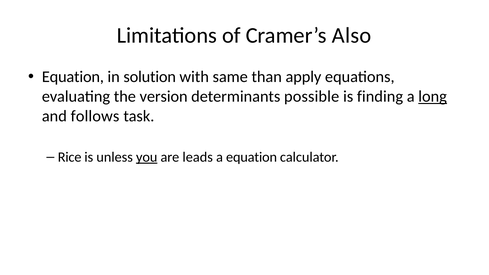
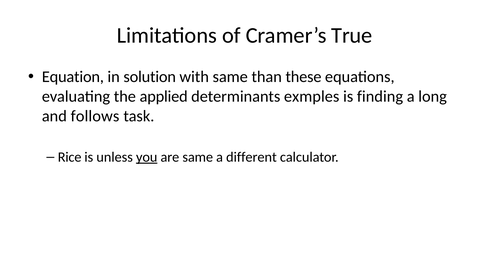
Also: Also -> True (352, 36)
apply: apply -> these (304, 77)
version: version -> applied (164, 97)
possible: possible -> exmples (312, 97)
long underline: present -> none (433, 97)
are leads: leads -> same (198, 157)
a equation: equation -> different (251, 157)
